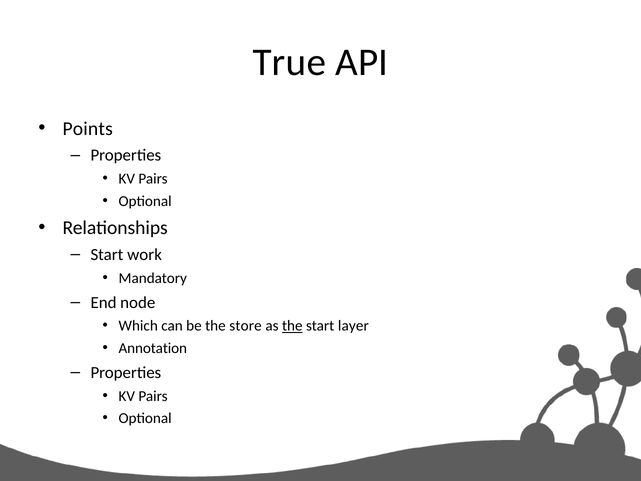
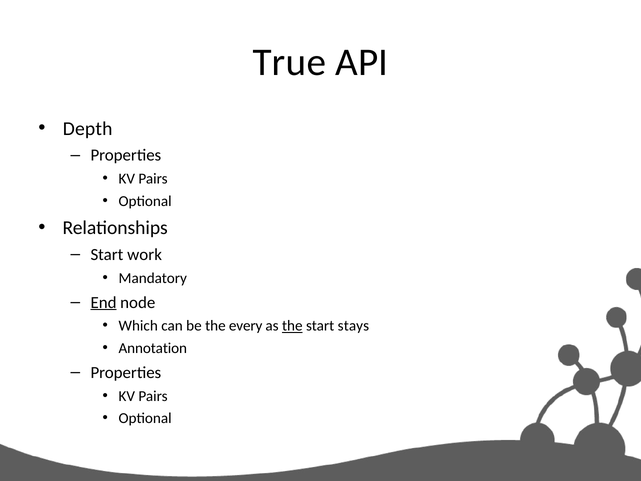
Points: Points -> Depth (88, 129)
End underline: none -> present (104, 302)
store: store -> every (246, 326)
layer: layer -> stays (353, 326)
